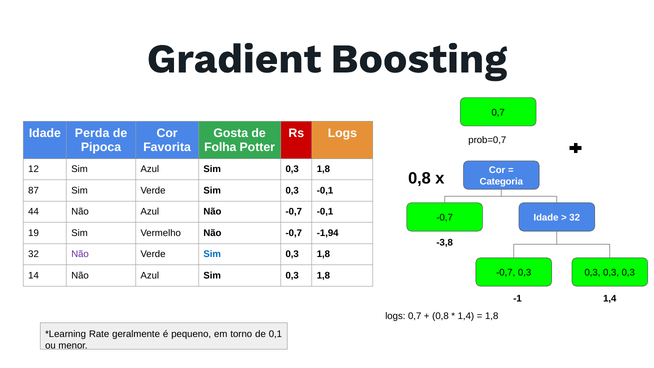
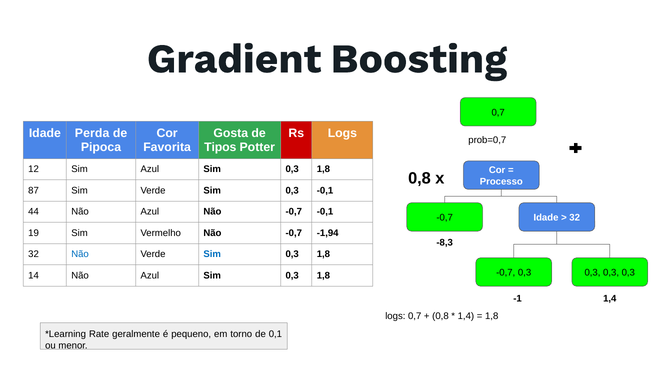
Folha: Folha -> Tipos (220, 147)
Categoria: Categoria -> Processo (501, 181)
-3,8: -3,8 -> -8,3 (445, 242)
Não colour: purple -> blue (80, 254)
